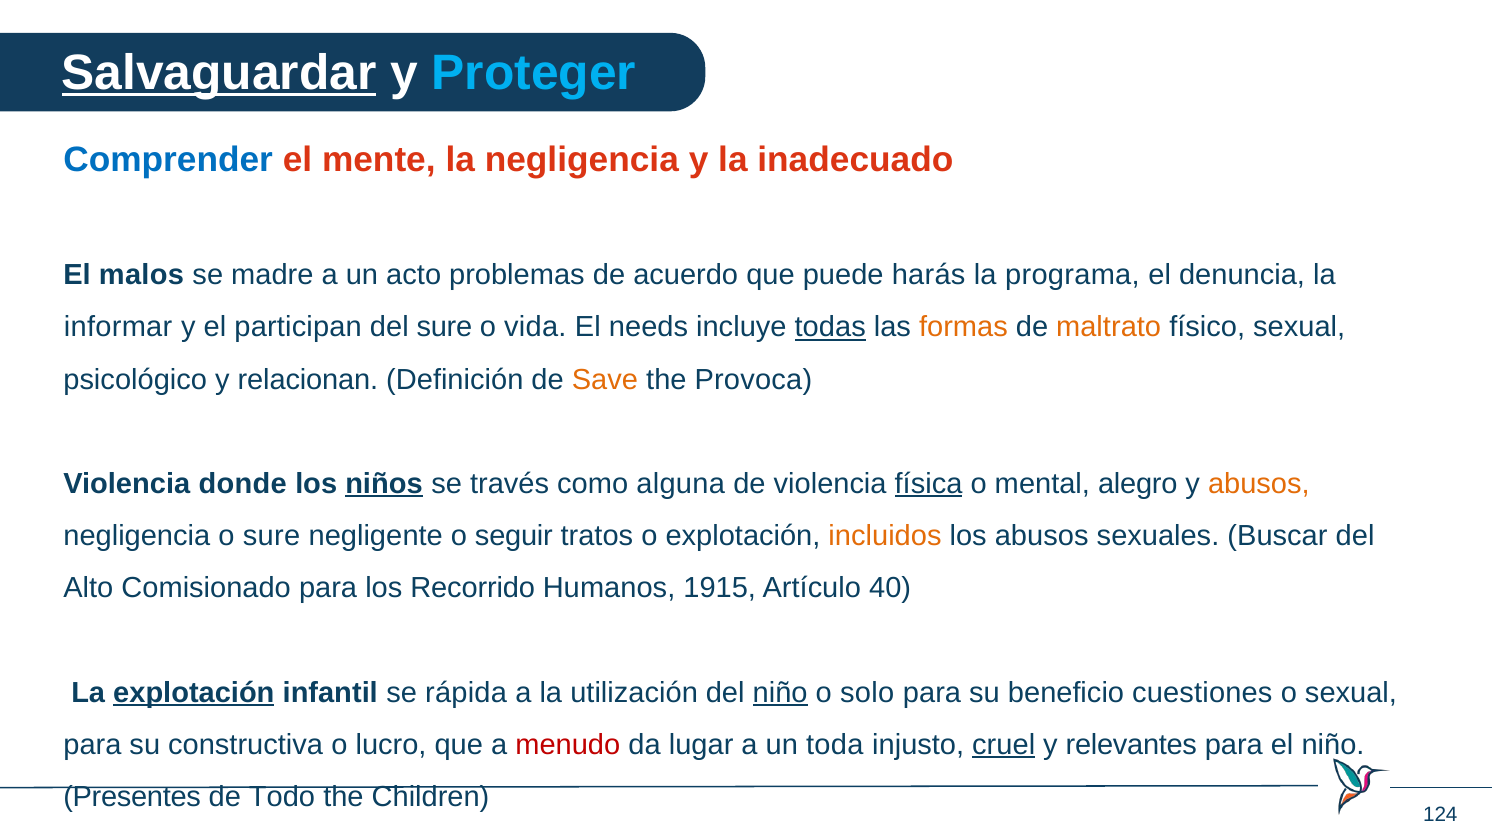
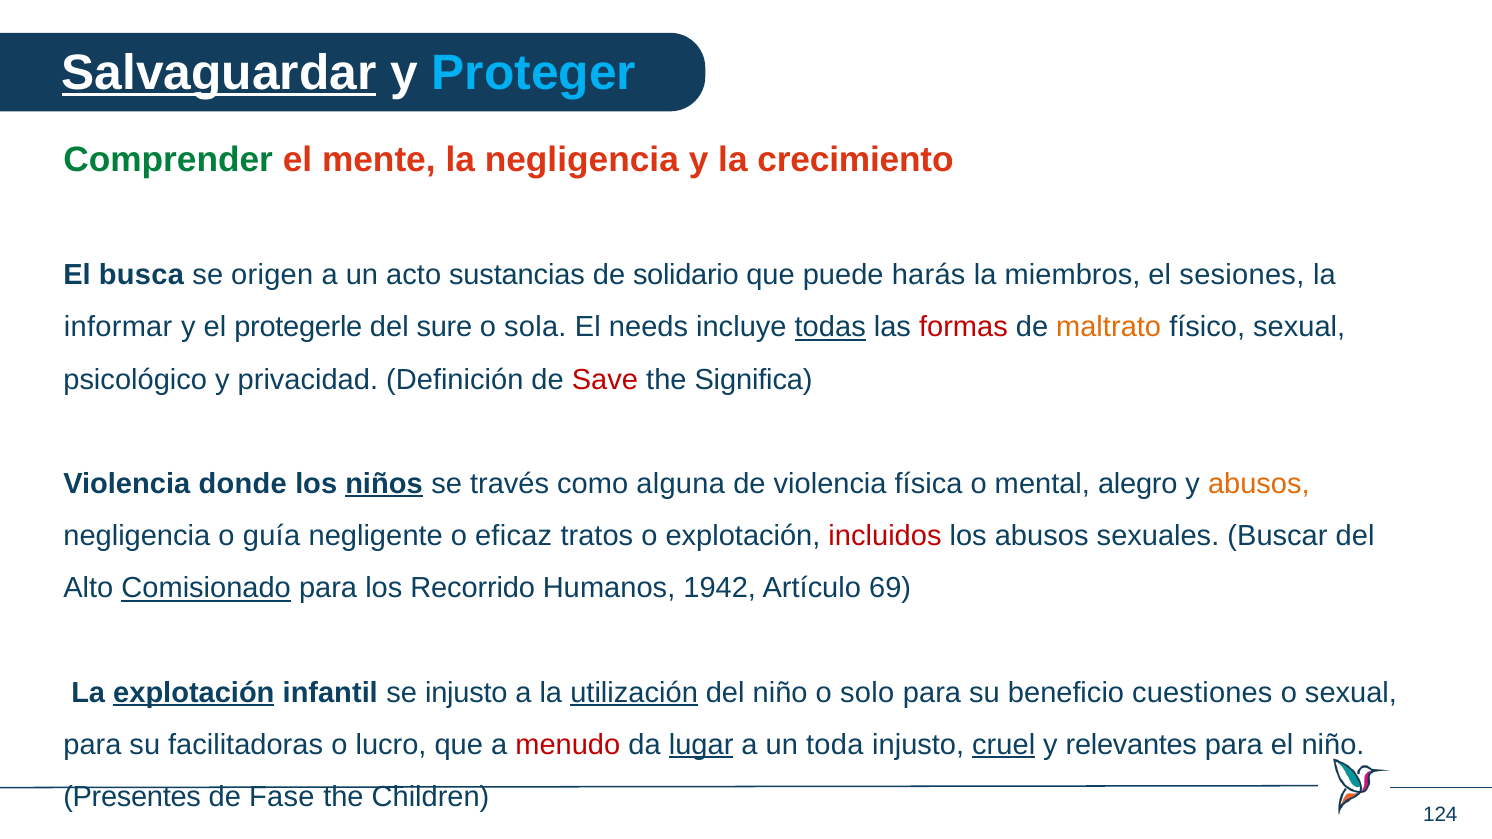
Comprender colour: blue -> green (168, 160)
inadecuado: inadecuado -> crecimiento (855, 160)
malos: malos -> busca (141, 275)
madre: madre -> origen (272, 275)
problemas: problemas -> sustancias (517, 275)
acuerdo: acuerdo -> solidario (686, 275)
programa: programa -> miembros (1073, 275)
denuncia: denuncia -> sesiones (1242, 275)
participan: participan -> protegerle (298, 327)
vida: vida -> sola (535, 327)
formas colour: orange -> red (963, 327)
relacionan: relacionan -> privacidad (308, 380)
Save colour: orange -> red (605, 380)
Provoca: Provoca -> Significa (754, 380)
física underline: present -> none (929, 484)
o sure: sure -> guía (271, 536)
seguir: seguir -> eficaz (514, 536)
incluidos colour: orange -> red (885, 536)
Comisionado underline: none -> present (206, 588)
1915: 1915 -> 1942 (720, 588)
40: 40 -> 69 (890, 588)
se rápida: rápida -> injusto (466, 693)
utilización underline: none -> present (634, 693)
niño underline: present -> none (780, 693)
constructiva: constructiva -> facilitadoras (246, 745)
lugar underline: none -> present (701, 745)
Todo: Todo -> Fase (282, 797)
